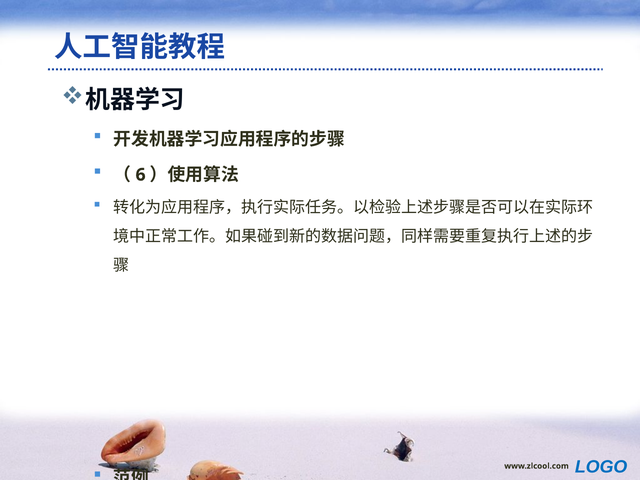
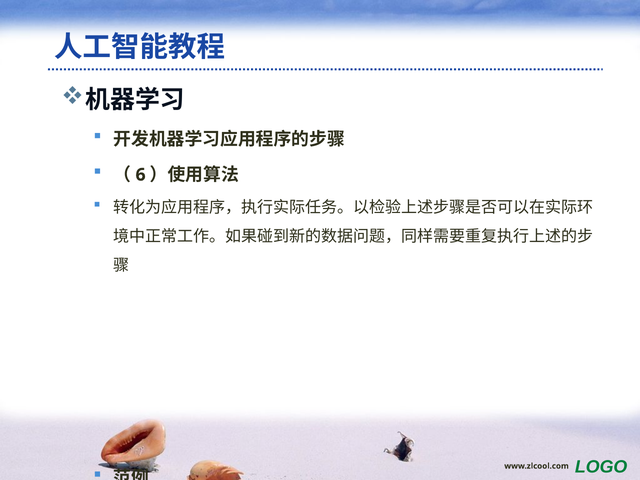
LOGO colour: blue -> green (601, 467)
